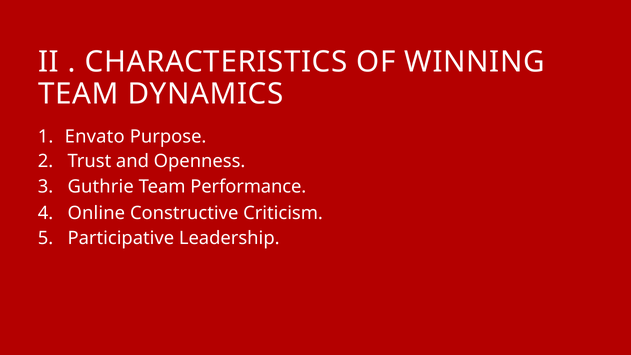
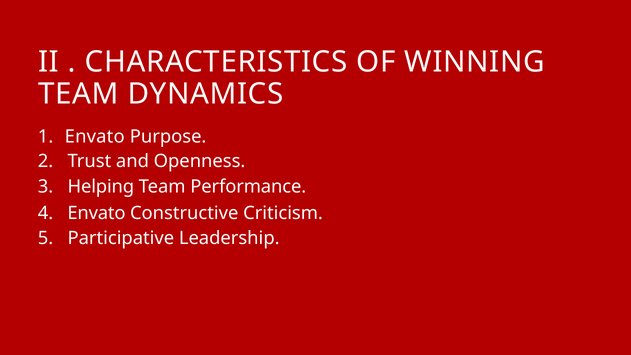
Guthrie: Guthrie -> Helping (101, 187)
4 Online: Online -> Envato (96, 213)
